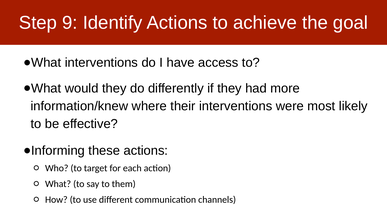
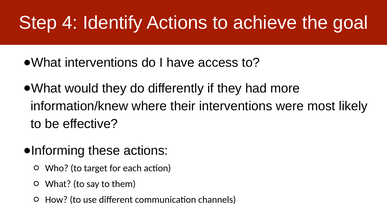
9: 9 -> 4 (70, 23)
